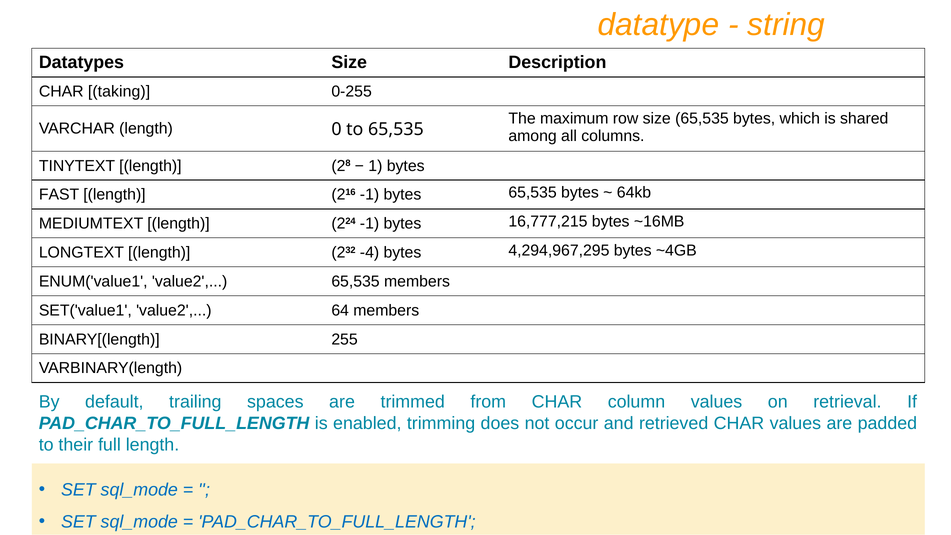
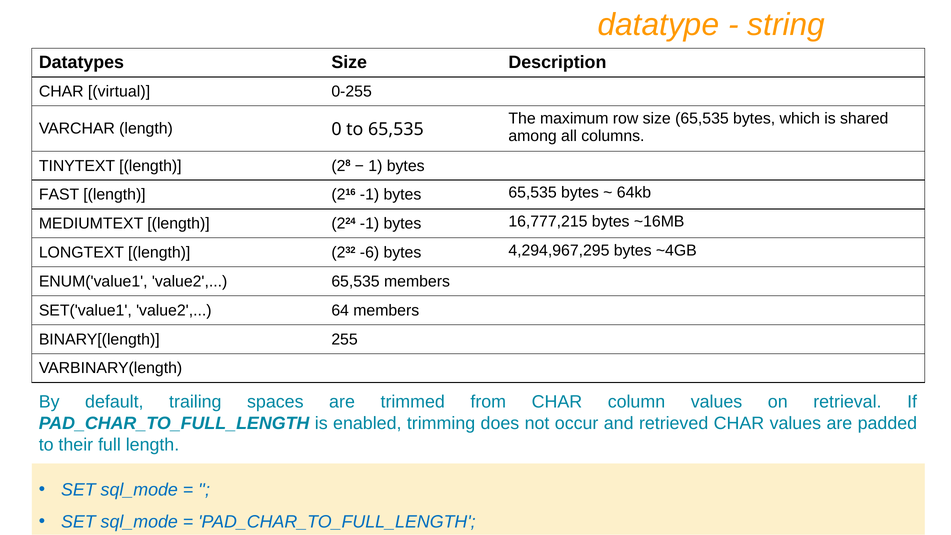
taking: taking -> virtual (119, 92)
-4: -4 -> -6 (370, 253)
